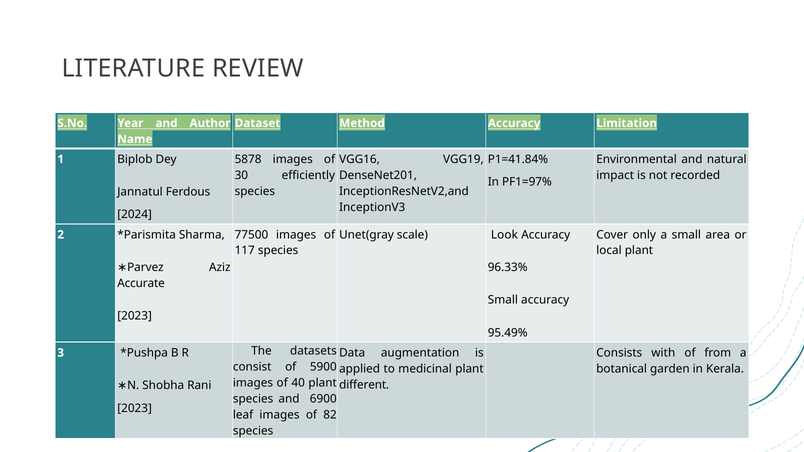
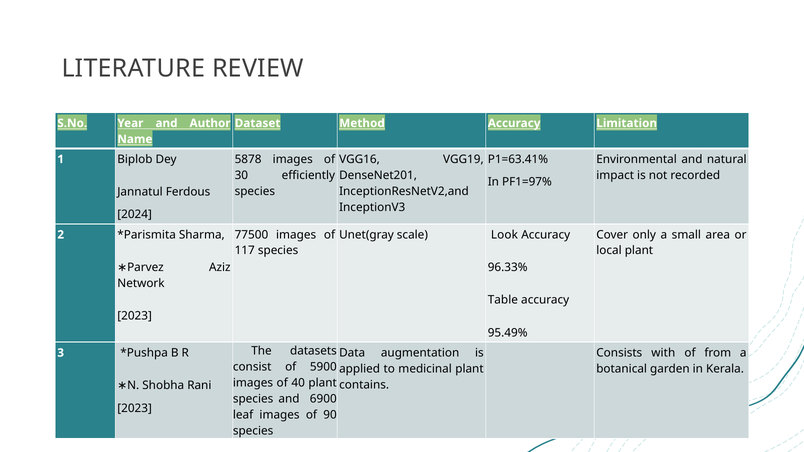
P1=41.84%: P1=41.84% -> P1=63.41% (518, 159)
Accurate: Accurate -> Network (141, 283)
Small: Small -> Table (503, 300)
different: different -> contains (364, 385)
82: 82 -> 90 (330, 415)
